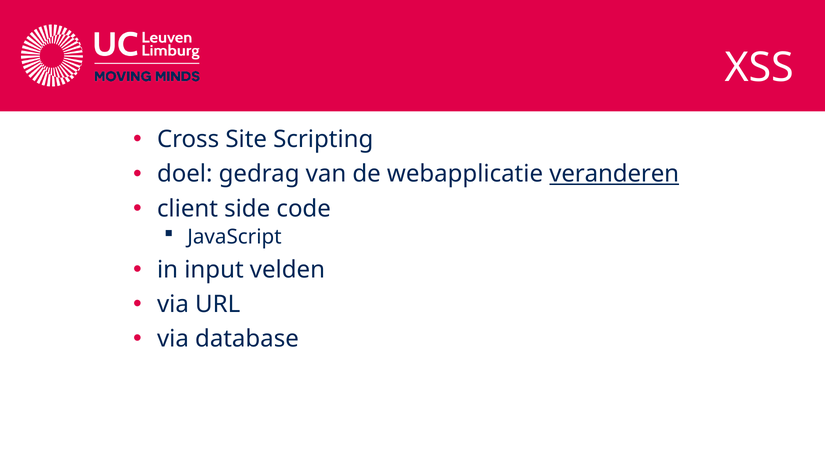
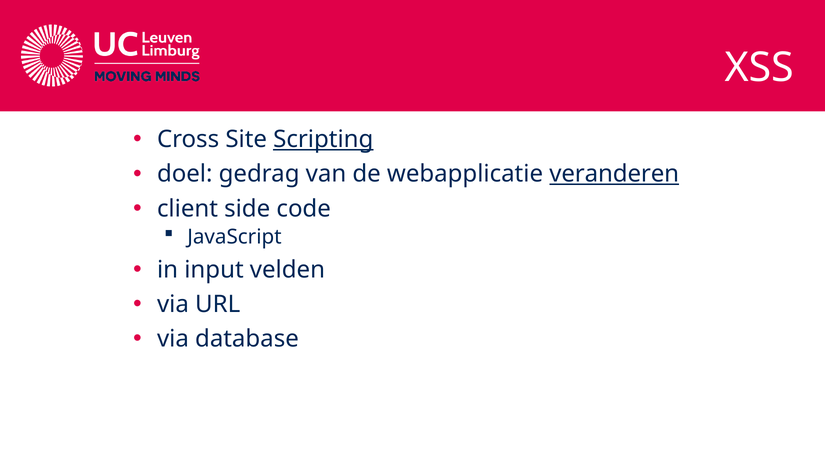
Scripting underline: none -> present (323, 139)
